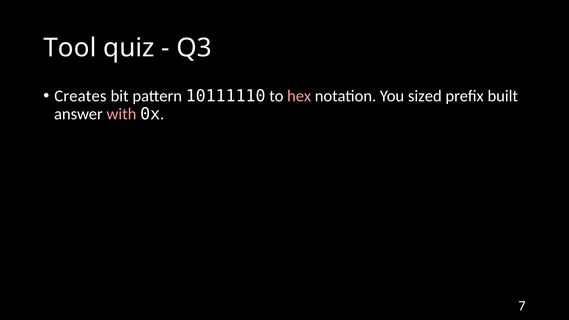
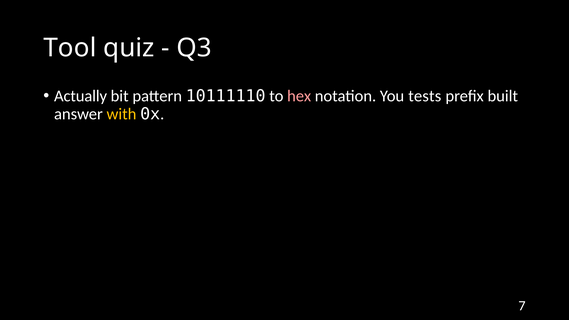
Creates: Creates -> Actually (81, 96)
sized: sized -> tests (425, 96)
with colour: pink -> yellow (121, 114)
